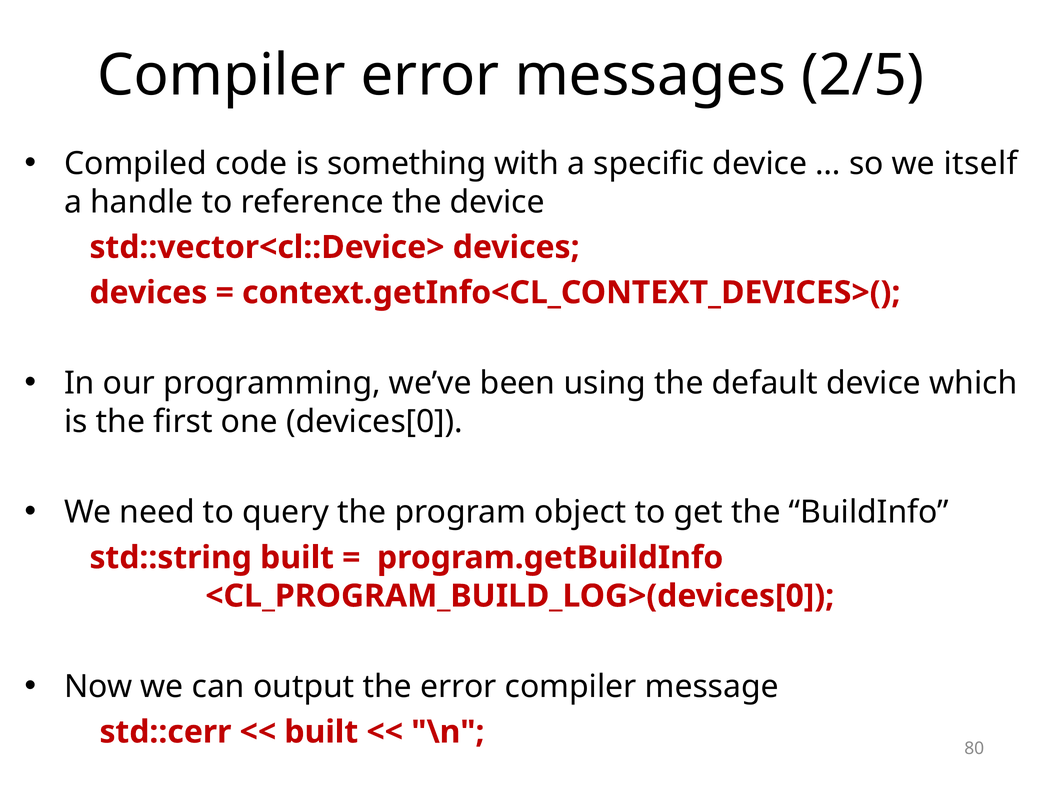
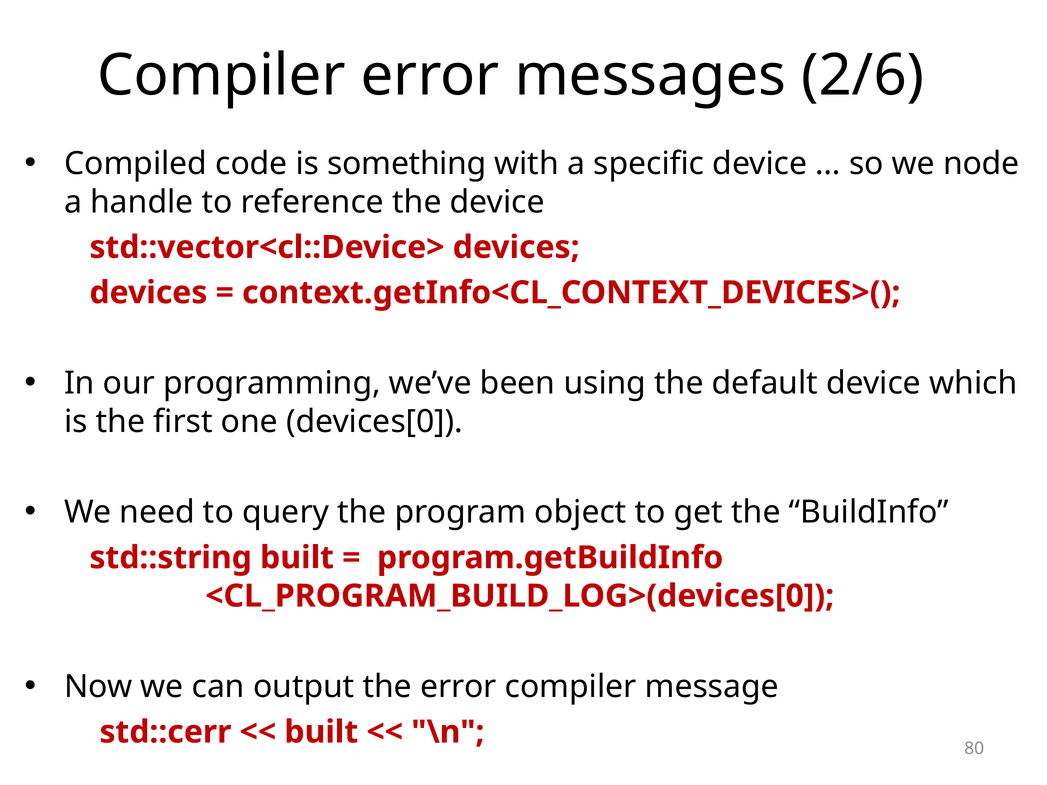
2/5: 2/5 -> 2/6 (863, 76)
itself: itself -> node (981, 164)
